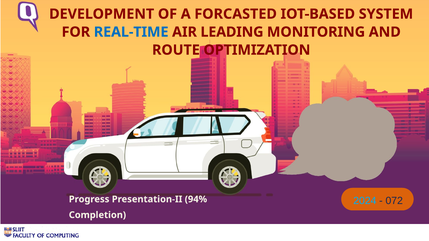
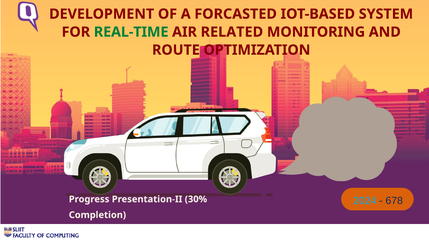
REAL-TIME colour: blue -> green (131, 32)
LEADING: LEADING -> RELATED (232, 32)
072: 072 -> 678 (394, 201)
94%: 94% -> 30% (196, 199)
